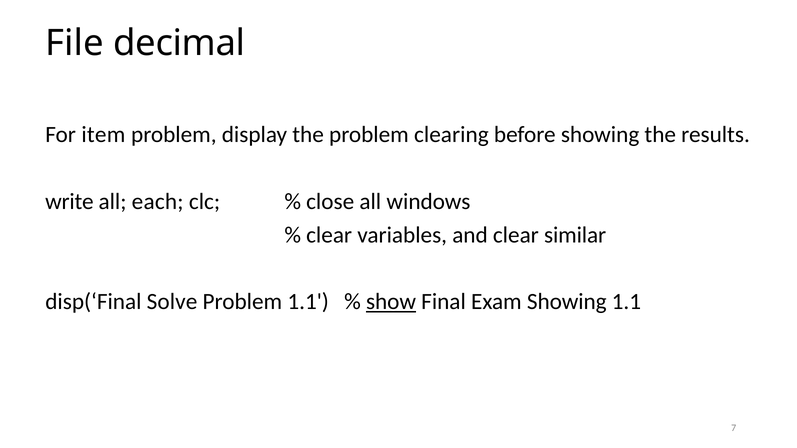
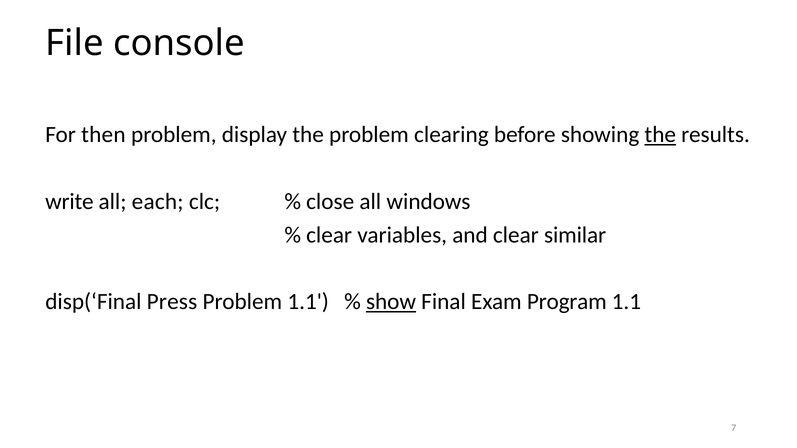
decimal: decimal -> console (179, 43)
item: item -> then (103, 135)
the underline: none -> present (660, 135)
Solve: Solve -> Press (172, 302)
Exam Showing: Showing -> Program (567, 302)
